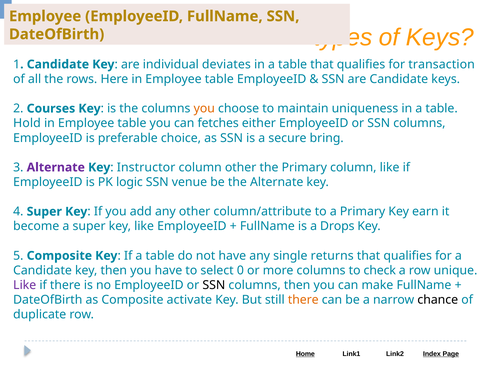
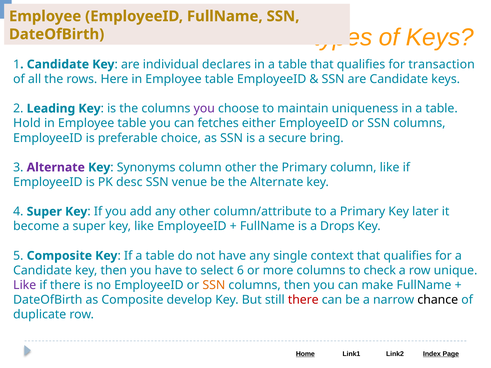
deviates: deviates -> declares (226, 64)
Courses: Courses -> Leading (51, 109)
you colour: orange -> purple (204, 109)
Instructor: Instructor -> Synonyms (146, 168)
logic: logic -> desc (129, 182)
earn: earn -> later (425, 212)
returns: returns -> context (332, 256)
0: 0 -> 6 (240, 271)
SSN colour: black -> orange (214, 285)
activate: activate -> develop (189, 300)
there colour: orange -> red (303, 300)
